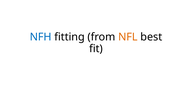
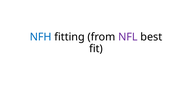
NFL colour: orange -> purple (128, 37)
